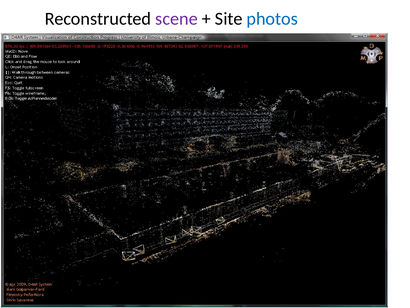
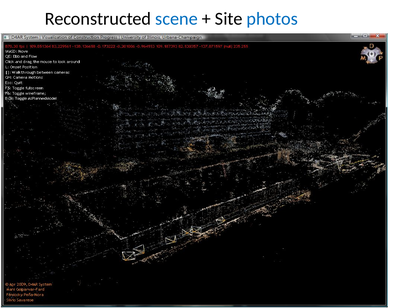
scene colour: purple -> blue (176, 19)
